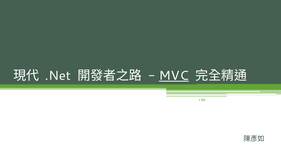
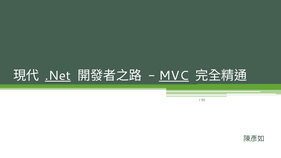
.Net underline: none -> present (58, 76)
